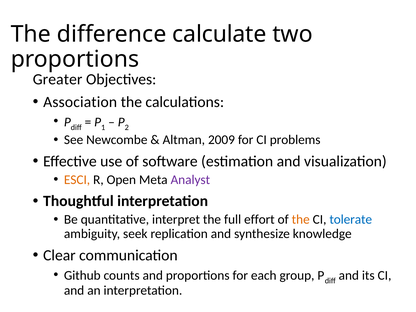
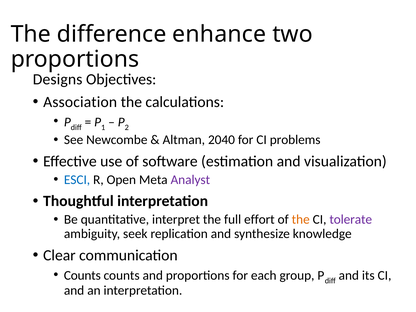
calculate: calculate -> enhance (219, 34)
Greater: Greater -> Designs (58, 79)
2009: 2009 -> 2040 (221, 140)
ESCI colour: orange -> blue (77, 180)
tolerate colour: blue -> purple (351, 220)
Github: Github -> Counts (82, 276)
